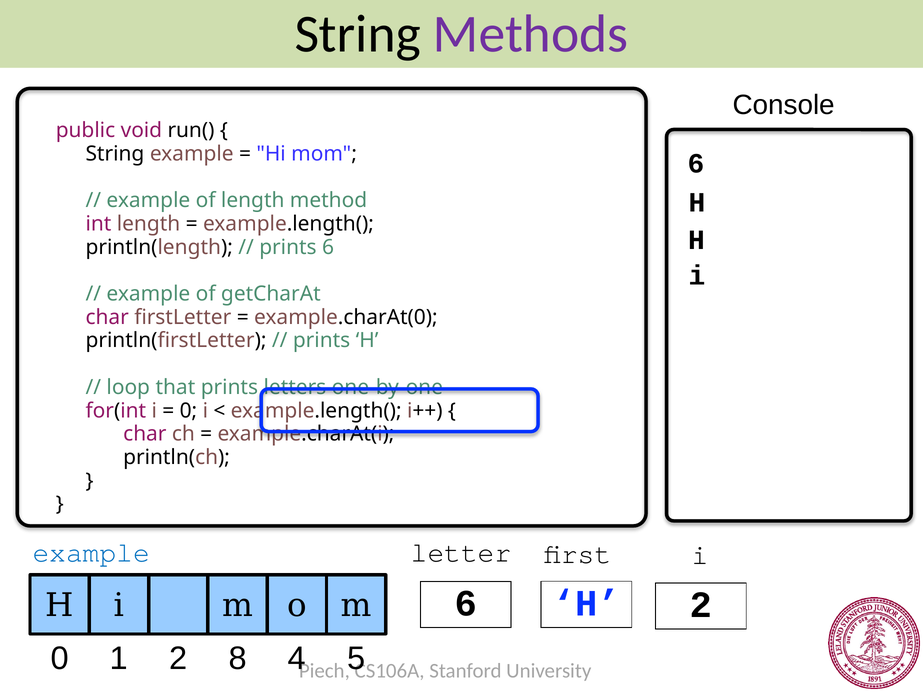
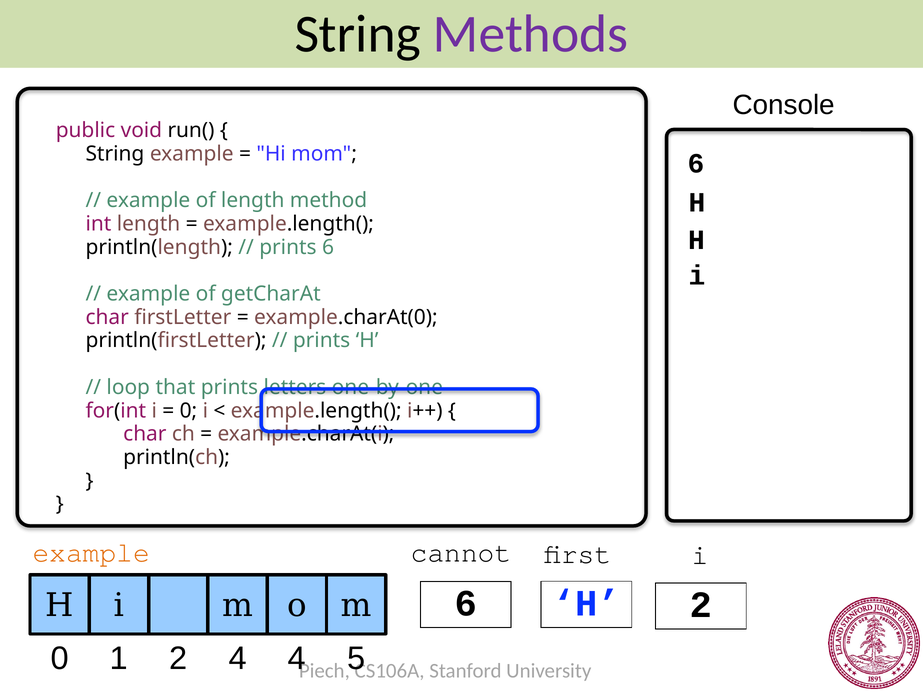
example colour: blue -> orange (91, 553)
letter: letter -> cannot (461, 553)
2 8: 8 -> 4 (238, 659)
